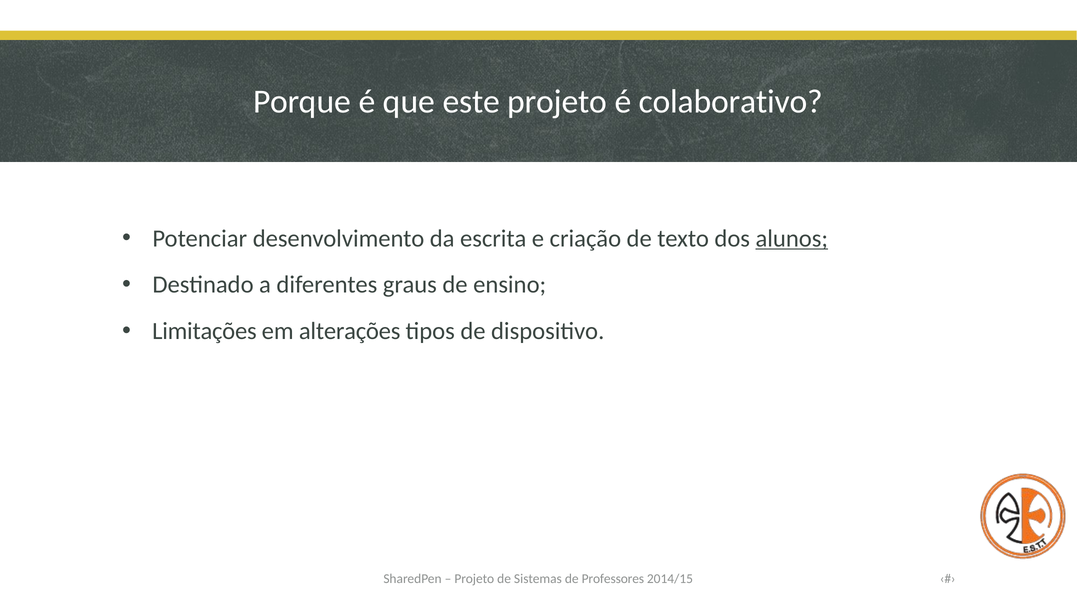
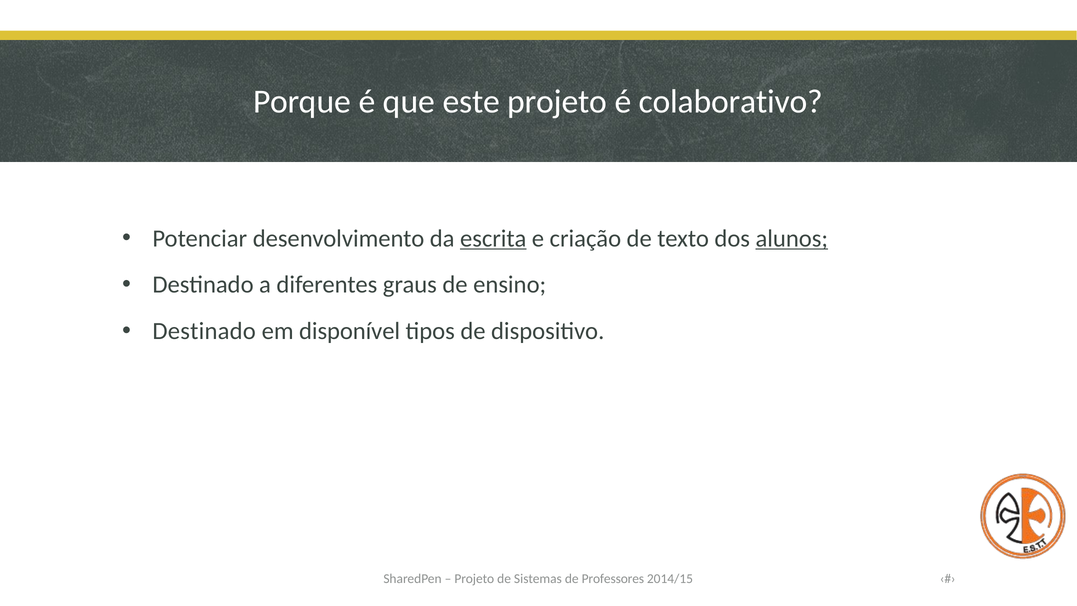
escrita underline: none -> present (493, 238)
Limitações: Limitações -> Destinado (204, 331)
alterações: alterações -> disponível (350, 331)
